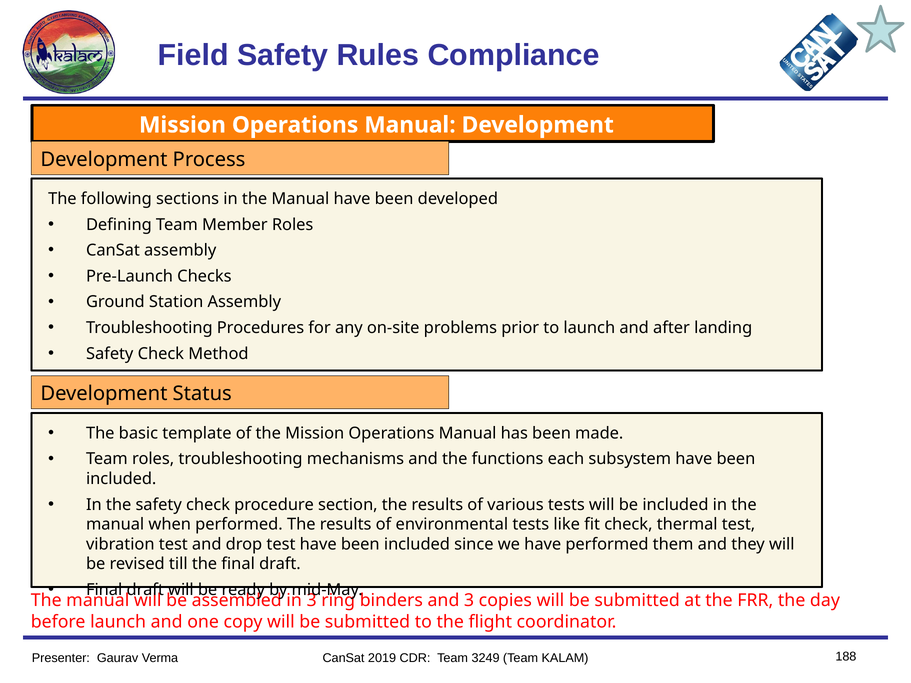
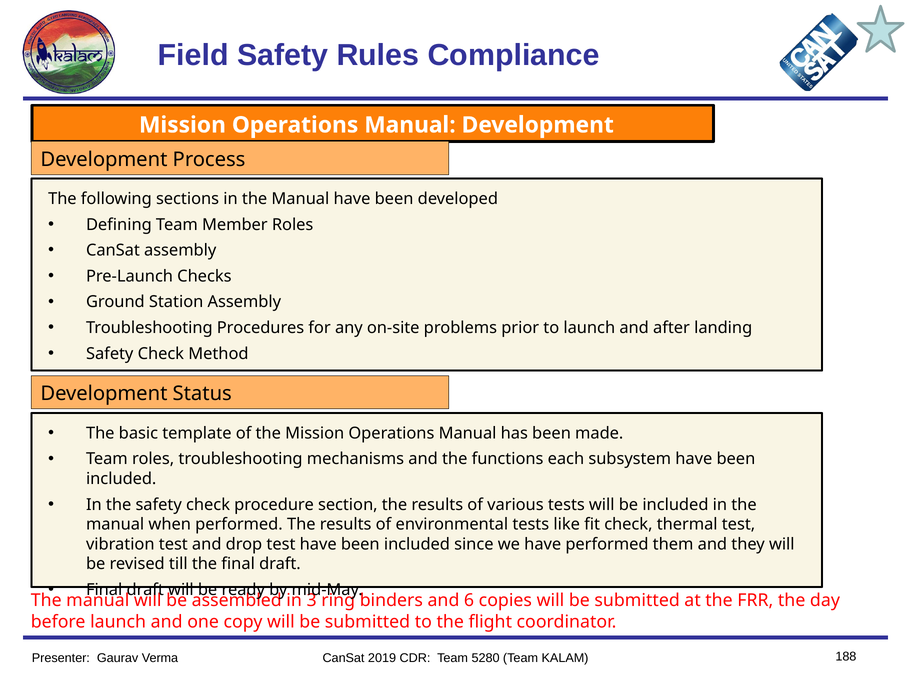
and 3: 3 -> 6 (469, 601)
3249: 3249 -> 5280 (486, 658)
